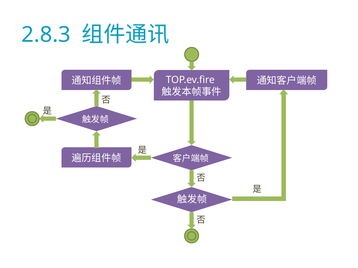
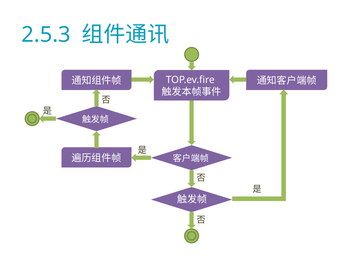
2.8.3: 2.8.3 -> 2.5.3 (46, 35)
